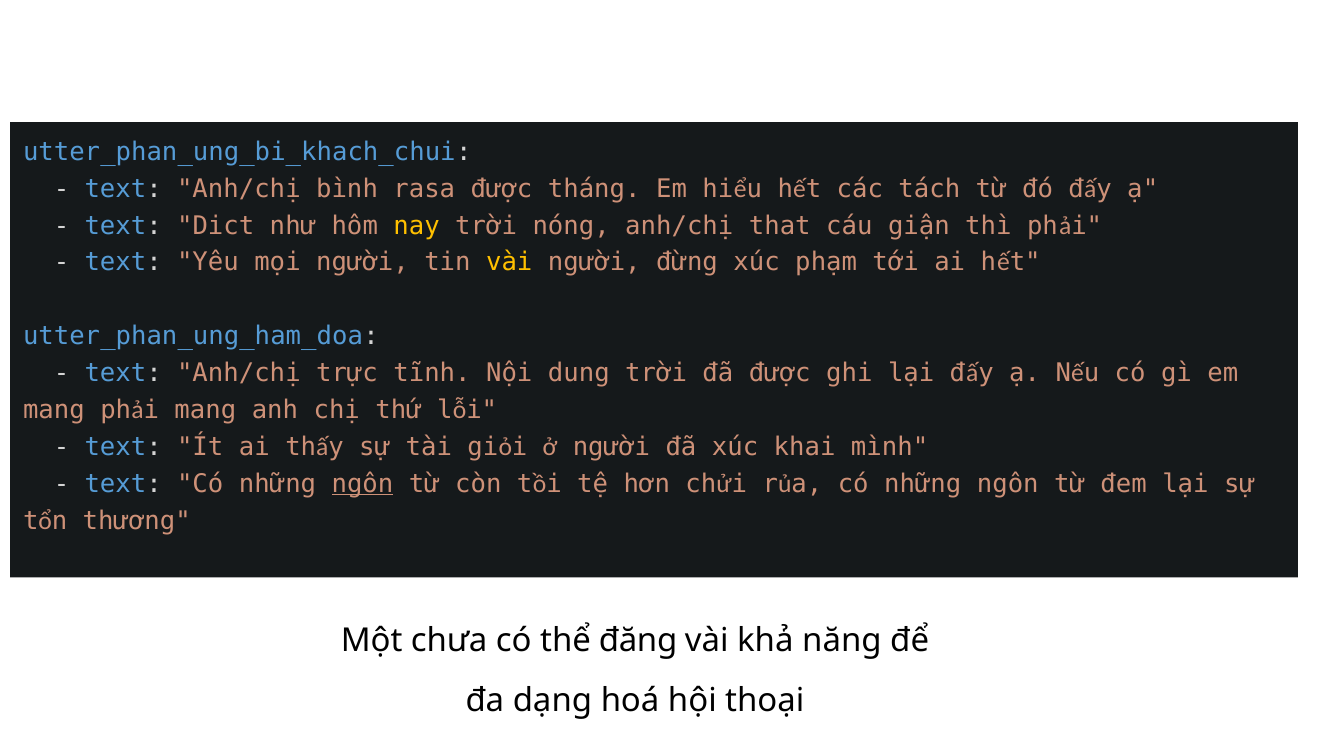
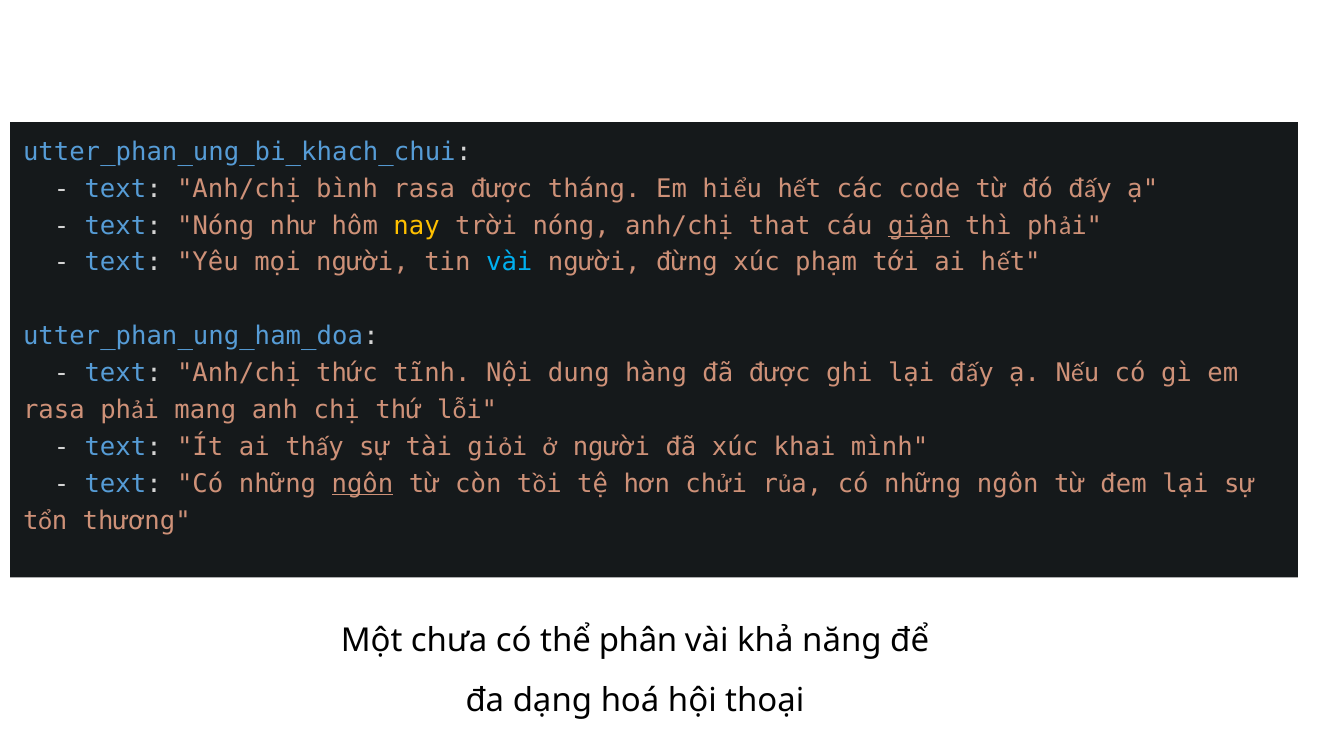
tách: tách -> code (929, 189)
text Dict: Dict -> Nóng (216, 226)
giận underline: none -> present (919, 226)
vài colour: yellow -> light blue (509, 263)
trực: trực -> thức (347, 373)
dung trời: trời -> hàng (656, 373)
mang: mang -> rasa (54, 410)
đăng: đăng -> phân (638, 641)
